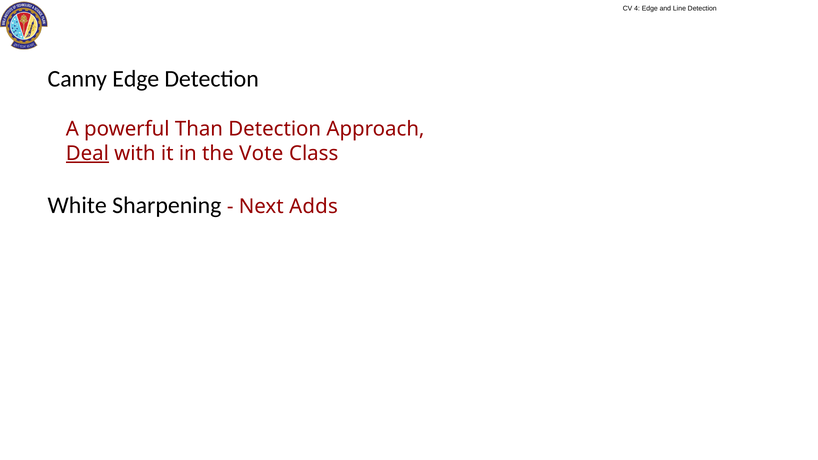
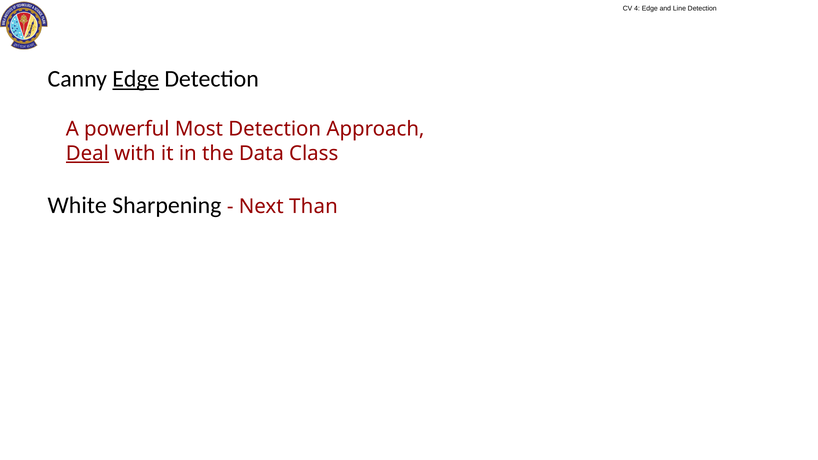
Edge underline: none -> present (136, 79)
Than: Than -> Most (199, 129)
Vote: Vote -> Data (261, 154)
Adds: Adds -> Than (313, 207)
